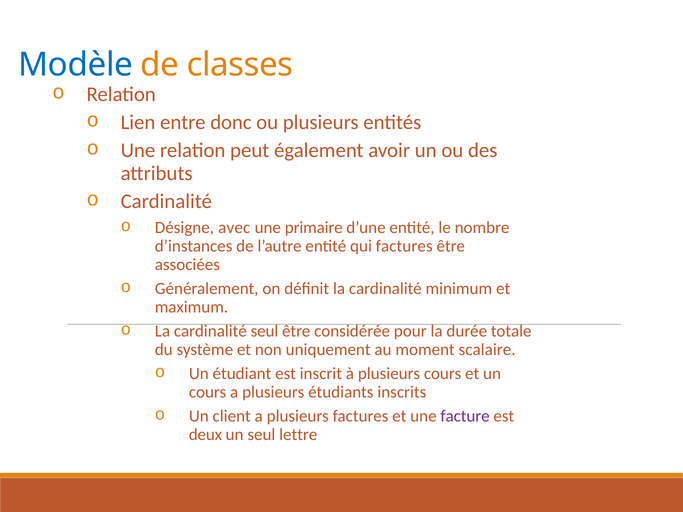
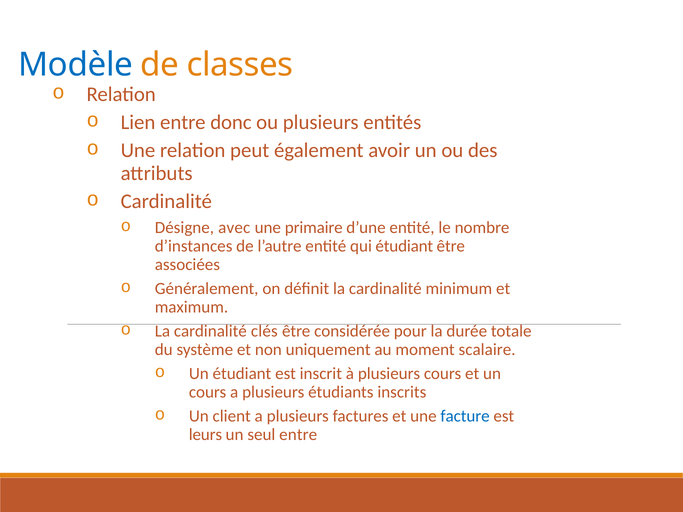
qui factures: factures -> étudiant (404, 246)
cardinalité seul: seul -> clés (264, 331)
facture colour: purple -> blue (465, 417)
deux: deux -> leurs (205, 435)
seul lettre: lettre -> entre (298, 435)
